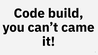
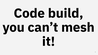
came: came -> mesh (78, 27)
